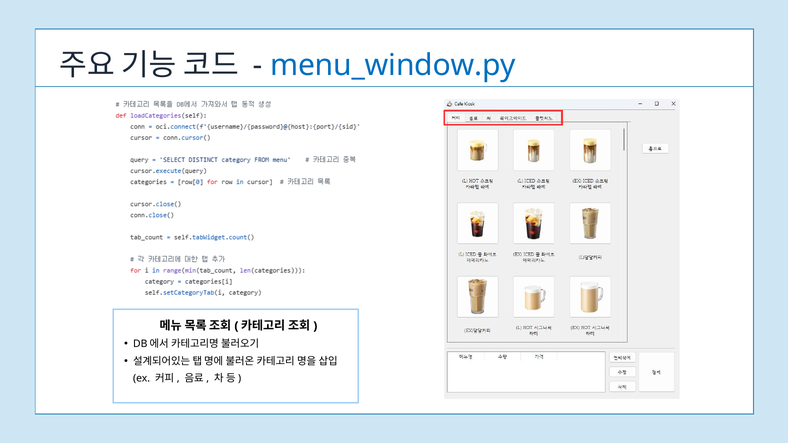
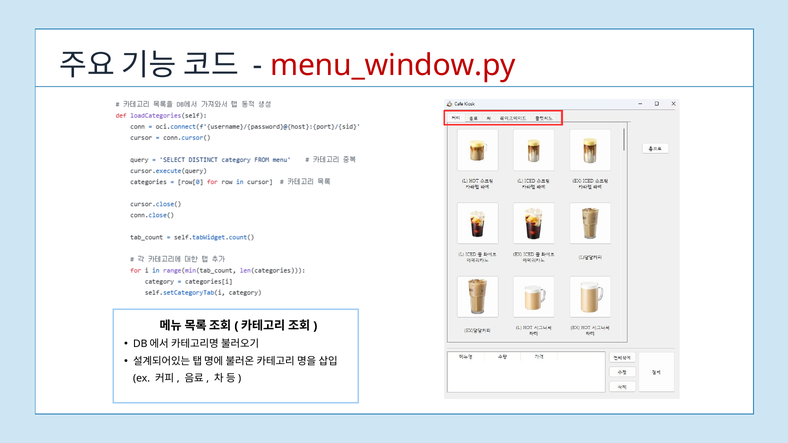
menu_window.py colour: blue -> red (393, 66)
